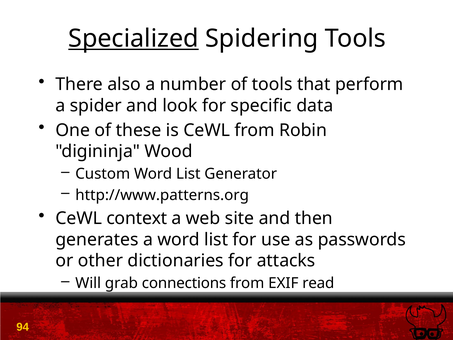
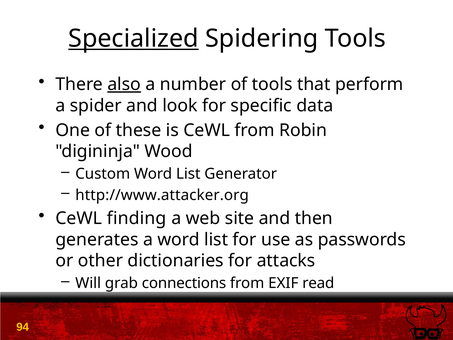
also underline: none -> present (124, 84)
http://www.patterns.org: http://www.patterns.org -> http://www.attacker.org (162, 195)
context: context -> finding (137, 218)
